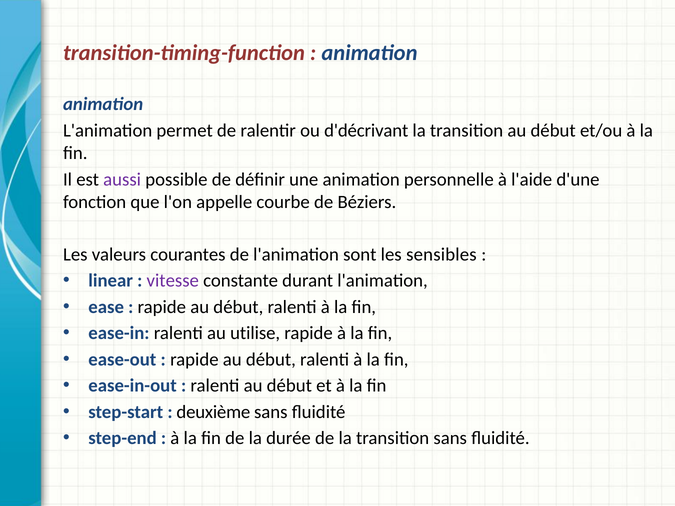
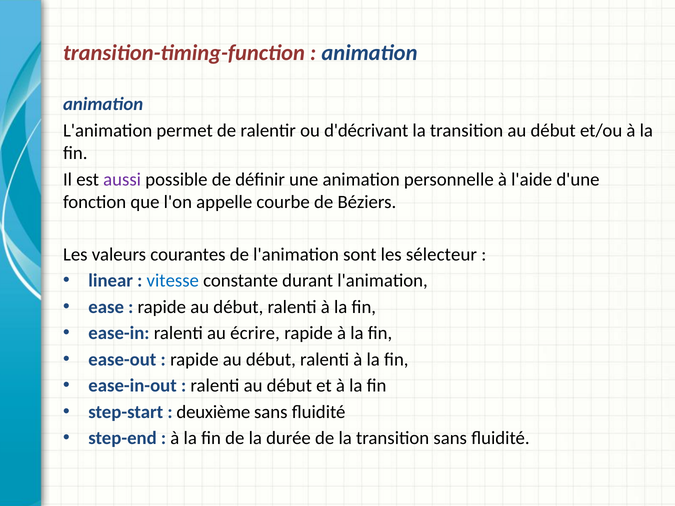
sensibles: sensibles -> sélecteur (441, 255)
vitesse colour: purple -> blue (173, 281)
utilise: utilise -> écrire (255, 333)
